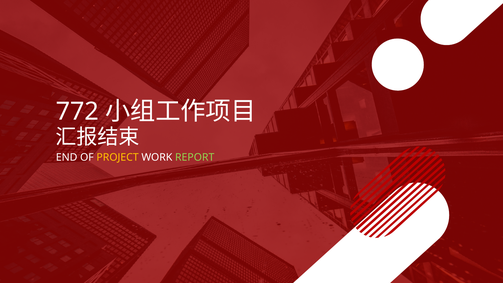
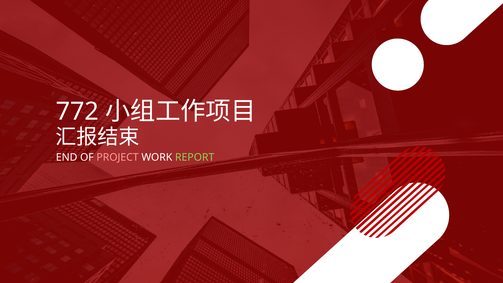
PROJECT colour: yellow -> pink (118, 157)
